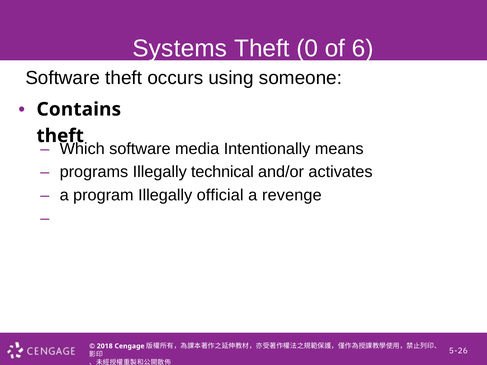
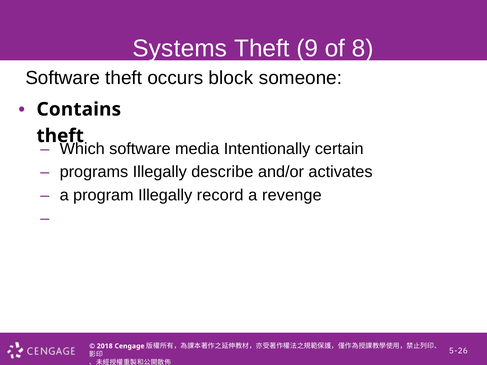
0: 0 -> 9 (307, 48)
6: 6 -> 8 (363, 48)
using: using -> block (231, 78)
means: means -> certain (339, 149)
technical: technical -> describe (222, 172)
official: official -> record (220, 195)
